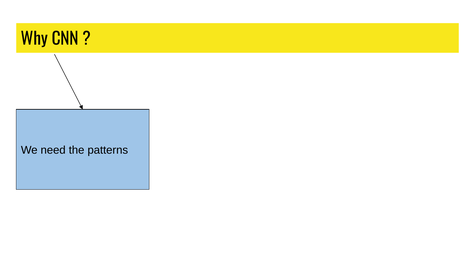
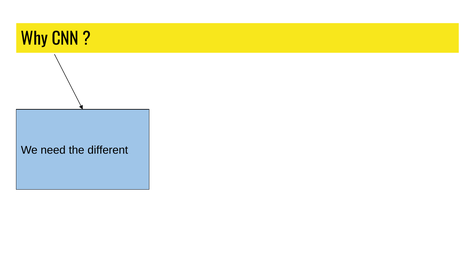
patterns: patterns -> different (108, 150)
